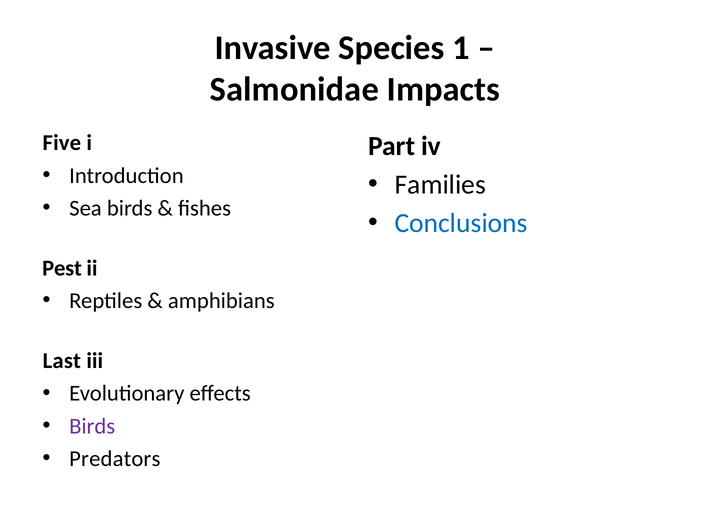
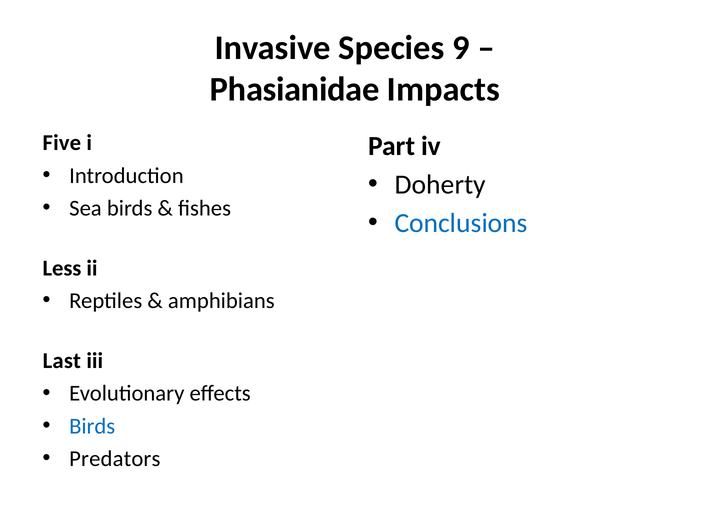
1: 1 -> 9 (461, 48)
Salmonidae: Salmonidae -> Phasianidae (295, 89)
Families: Families -> Doherty (440, 185)
Pest: Pest -> Less (62, 268)
Birds colour: purple -> blue (92, 427)
